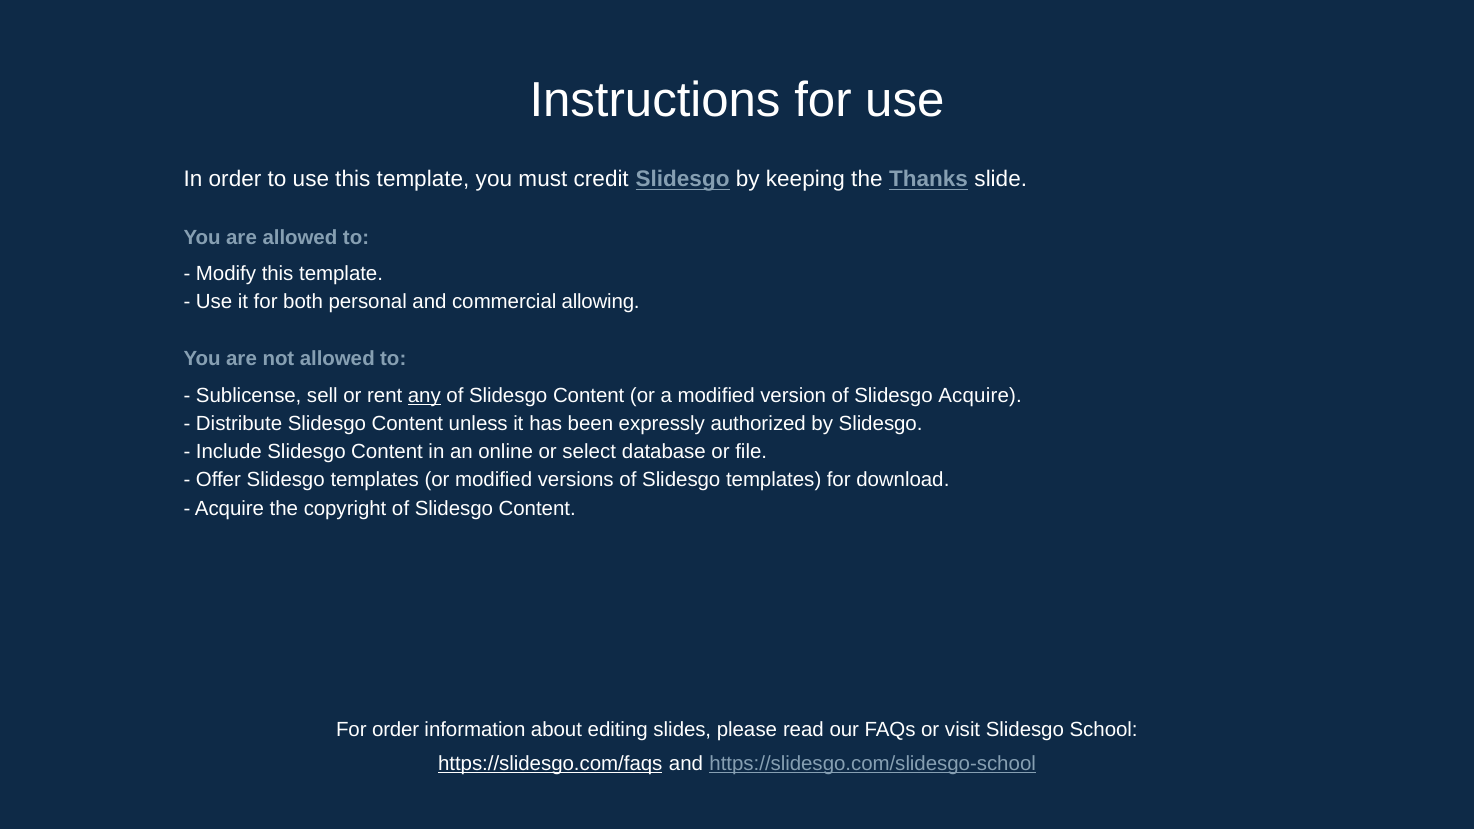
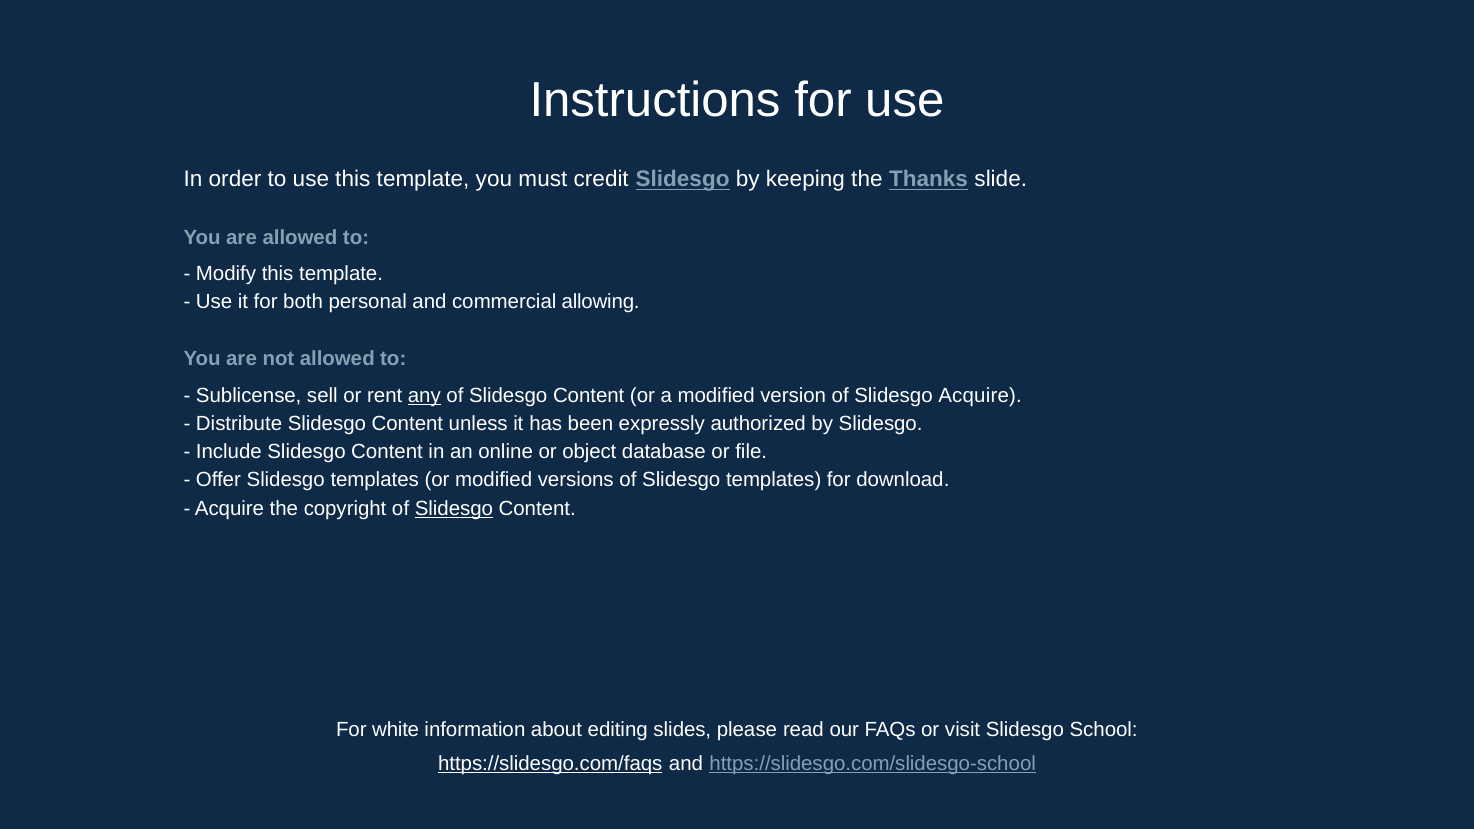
select: select -> object (589, 452)
Slidesgo underline: none -> present (454, 509)
For order: order -> white (396, 730)
